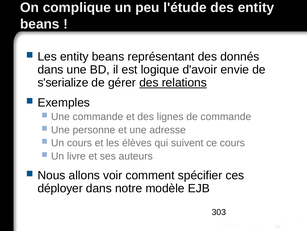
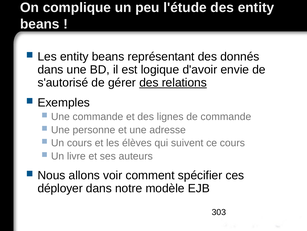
s'serialize: s'serialize -> s'autorisé (63, 82)
